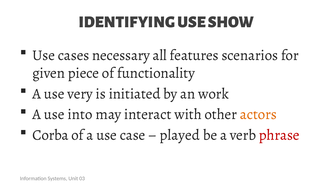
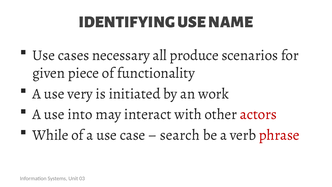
SHOW: SHOW -> NAME (231, 22)
features: features -> produce (194, 55)
actors colour: orange -> red (258, 114)
Corba: Corba -> While (50, 135)
played: played -> search (180, 135)
